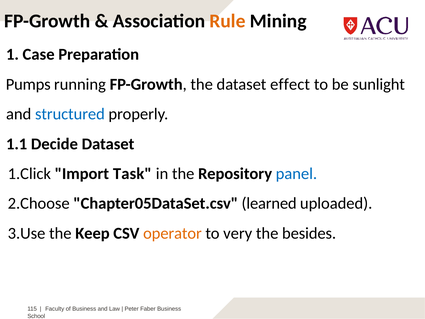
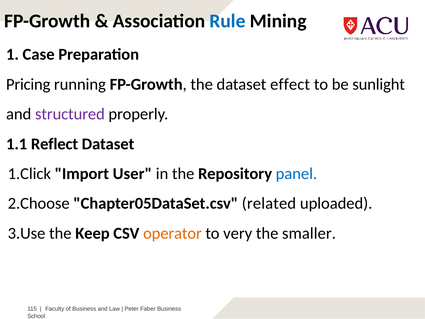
Rule colour: orange -> blue (228, 21)
Pumps: Pumps -> Pricing (28, 84)
structured colour: blue -> purple (70, 114)
Decide: Decide -> Reflect (55, 144)
Task: Task -> User (132, 174)
learned: learned -> related (269, 203)
besides: besides -> smaller (309, 233)
